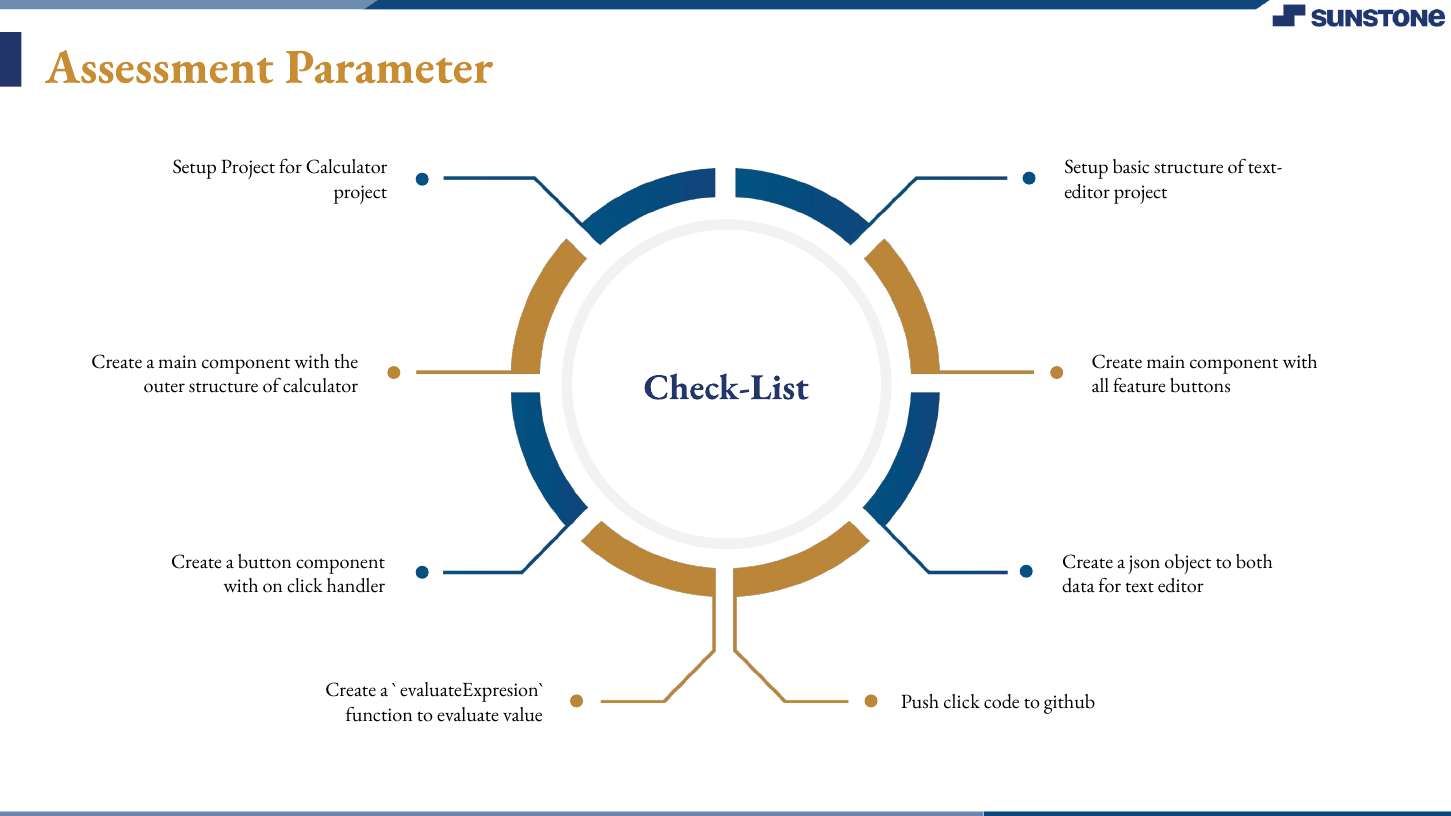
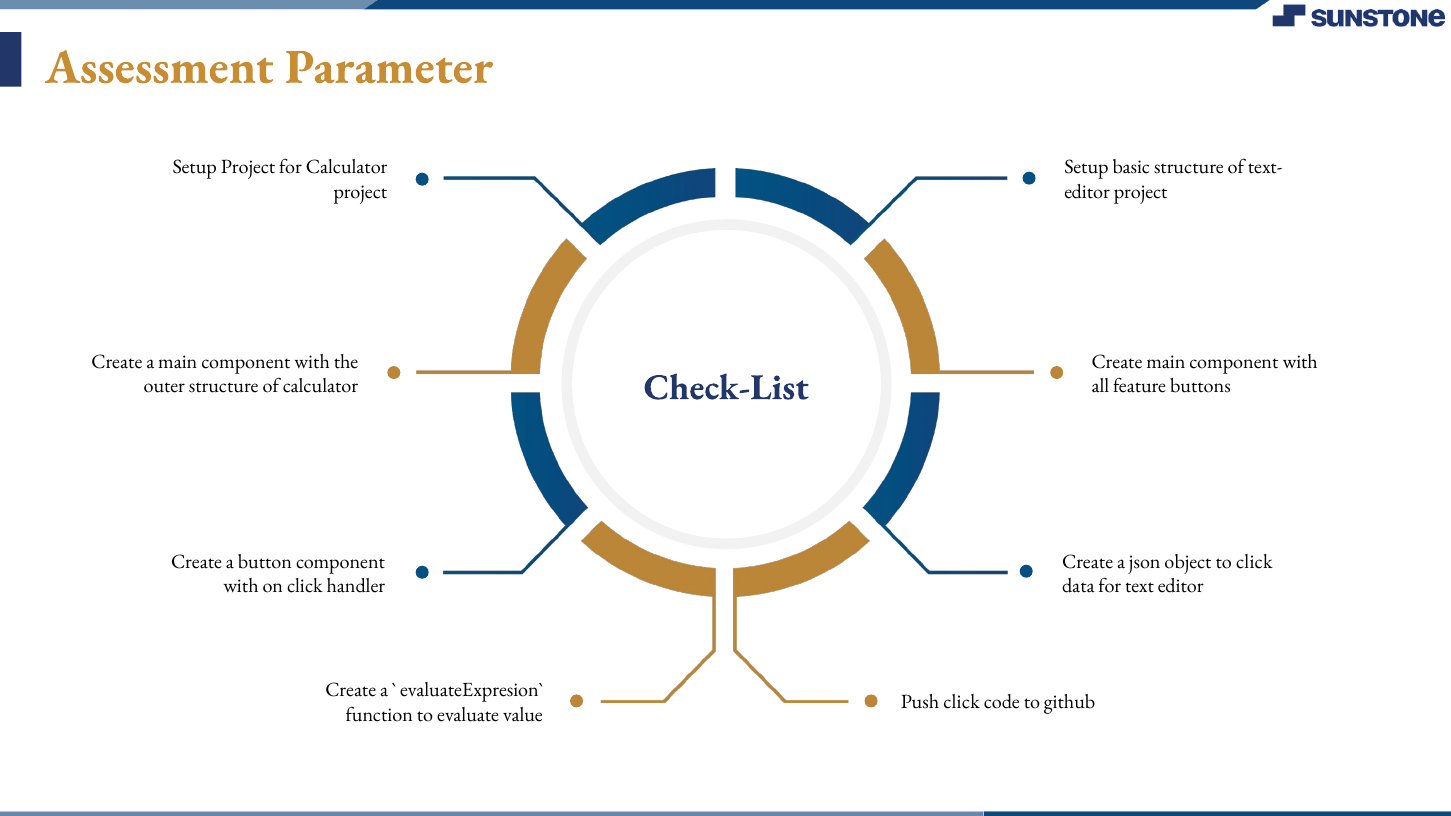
to both: both -> click (1254, 562)
